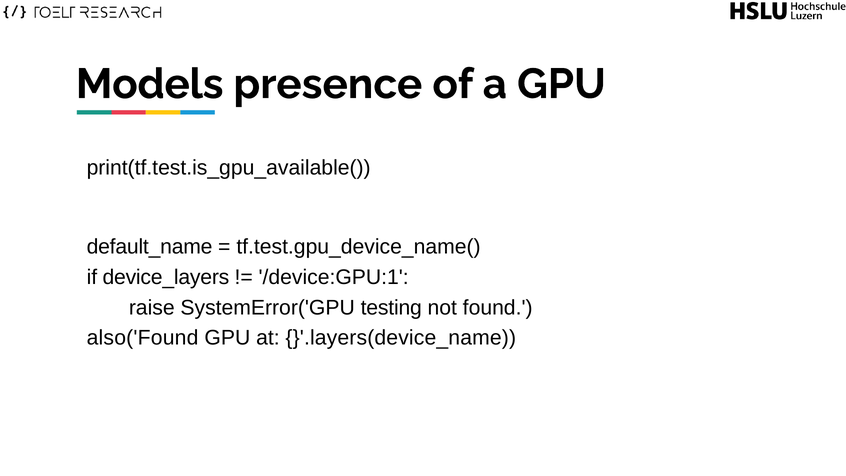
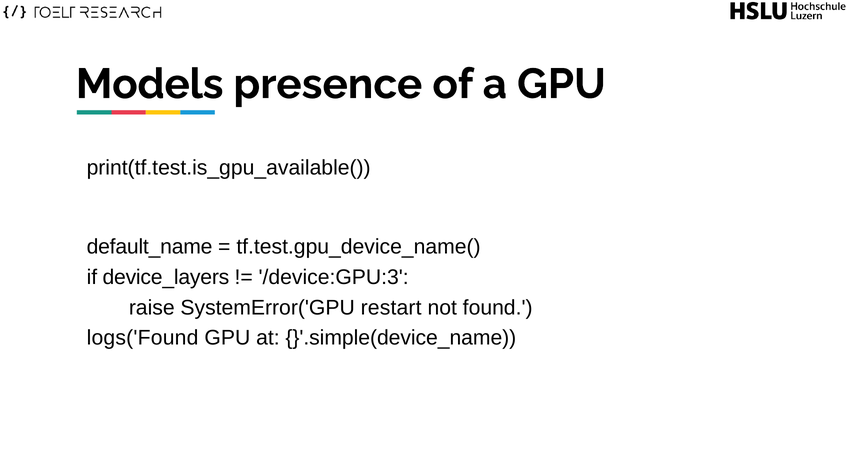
/device:GPU:1: /device:GPU:1 -> /device:GPU:3 (334, 277)
testing: testing -> restart (391, 307)
also('Found: also('Found -> logs('Found (143, 338)
}'.layers(device_name: }'.layers(device_name -> }'.simple(device_name (401, 338)
